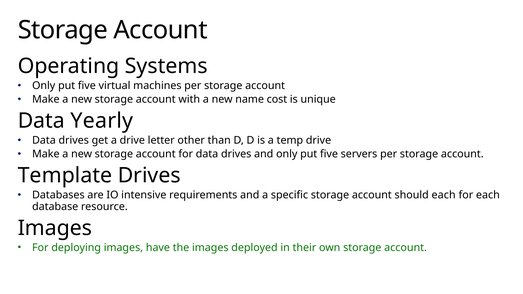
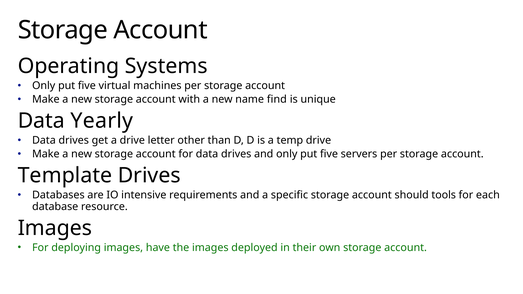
cost: cost -> find (277, 99)
should each: each -> tools (444, 195)
